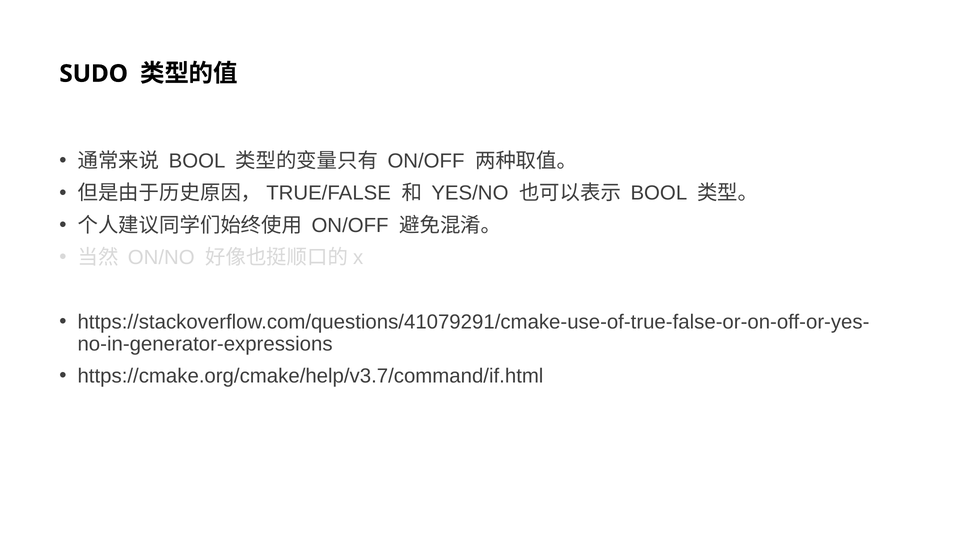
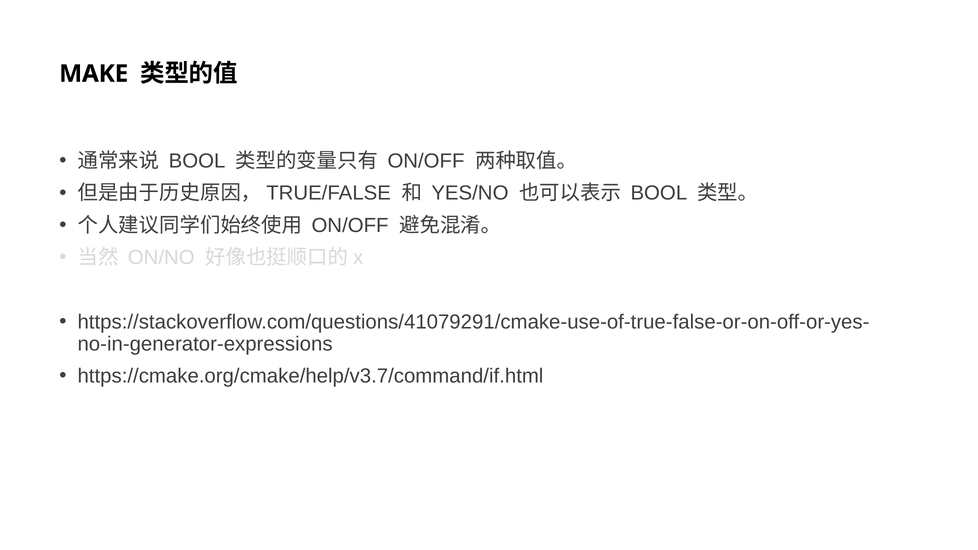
SUDO: SUDO -> MAKE (94, 74)
